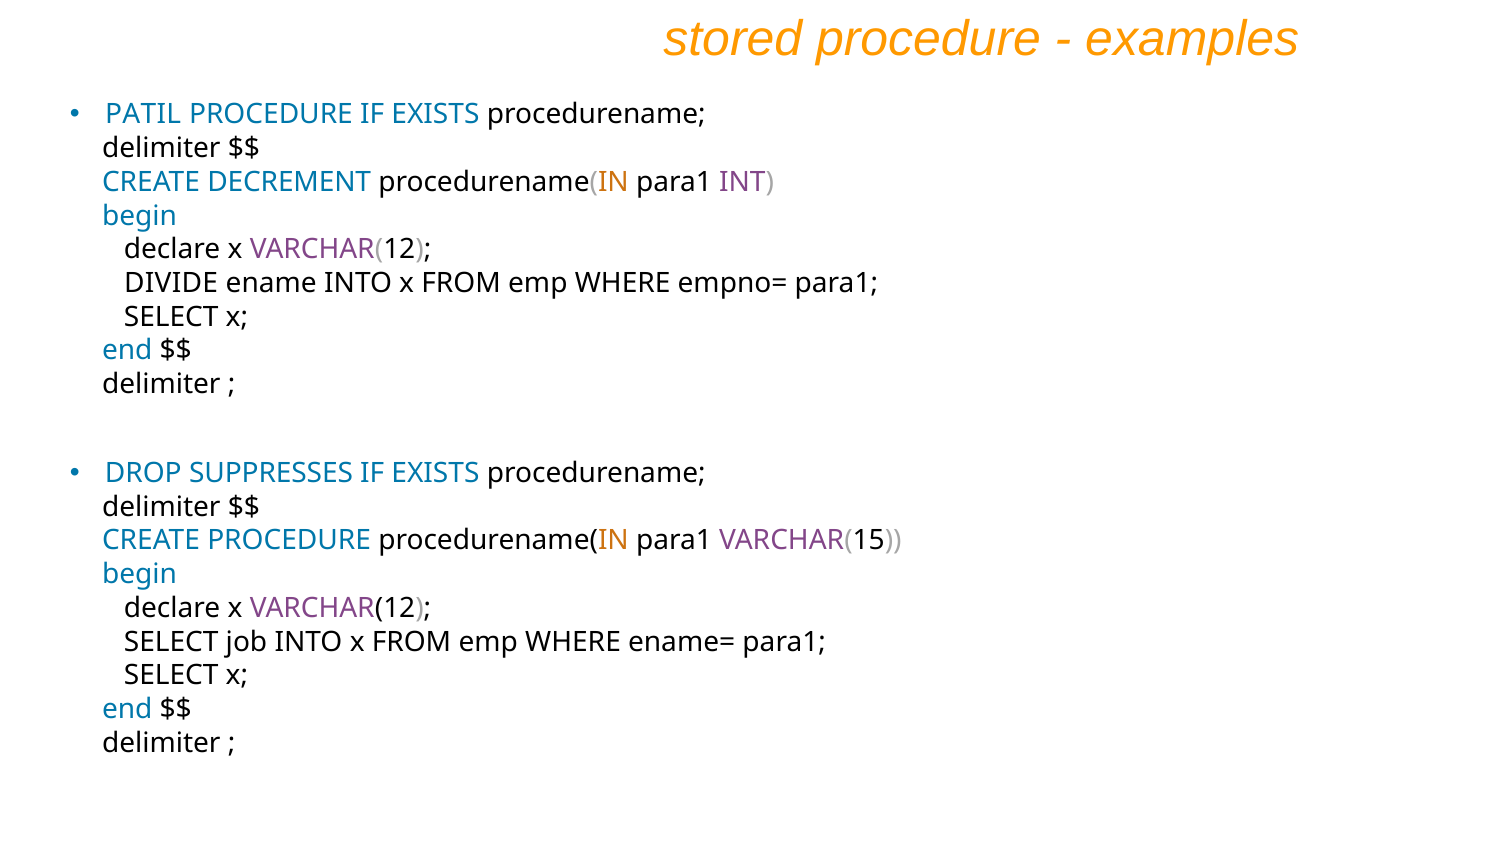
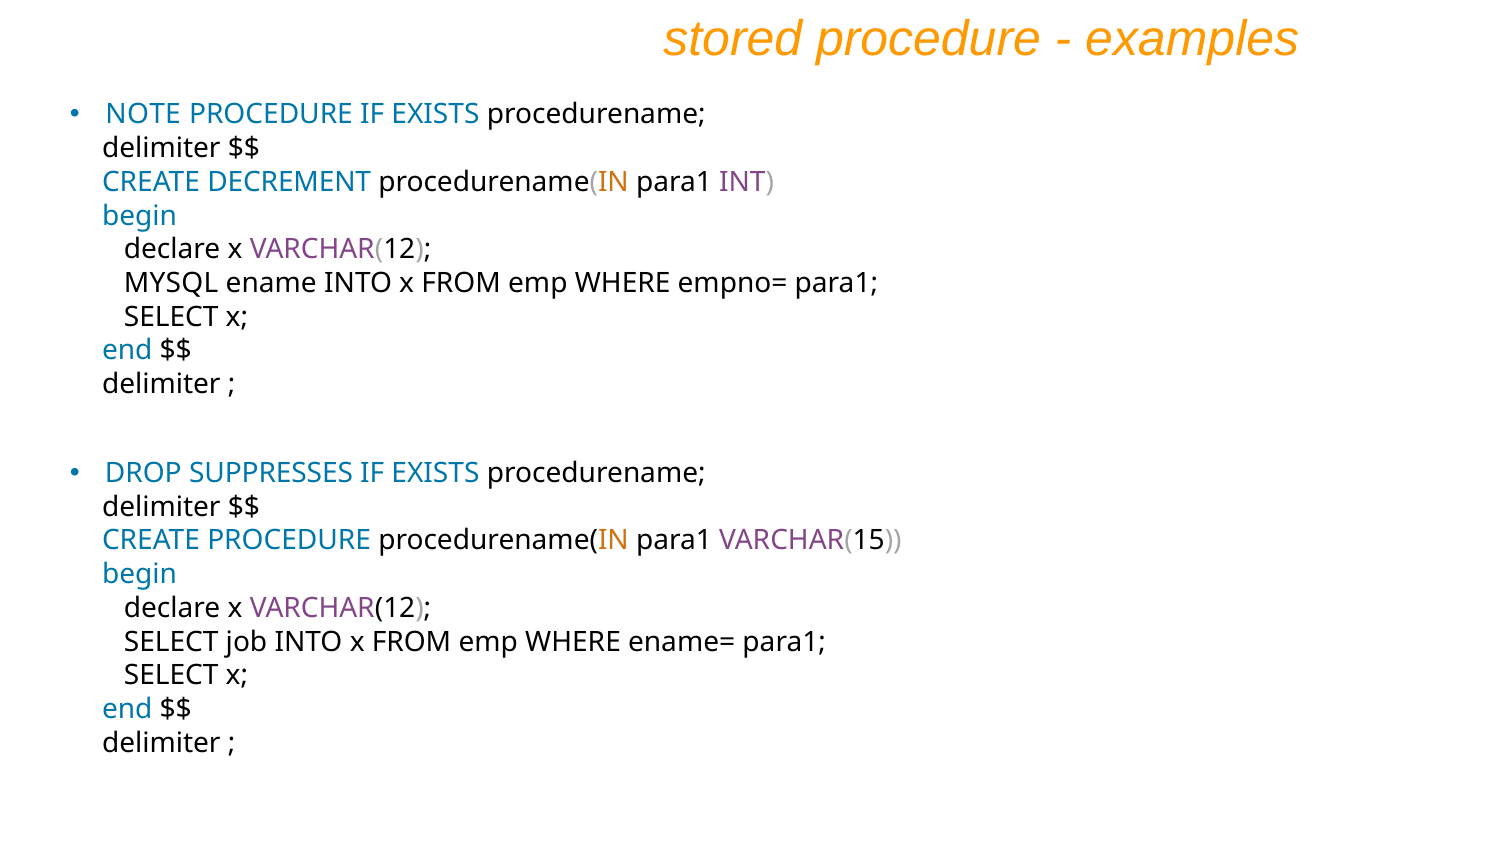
PATIL: PATIL -> NOTE (143, 115)
DIVIDE: DIVIDE -> MYSQL (171, 283)
